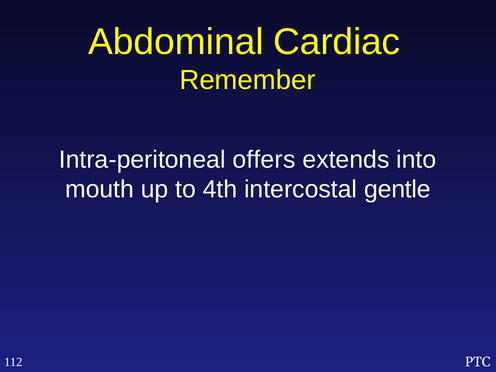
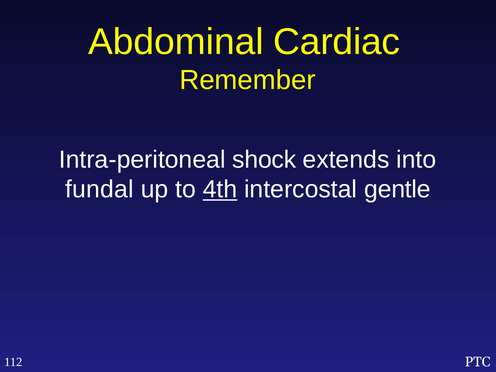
offers: offers -> shock (264, 160)
mouth: mouth -> fundal (99, 189)
4th underline: none -> present (220, 189)
